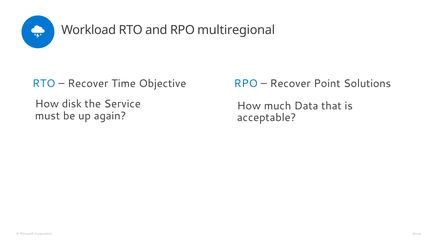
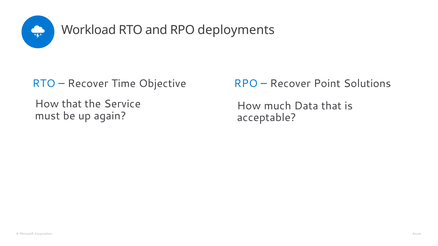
multiregional: multiregional -> deployments (236, 30)
How disk: disk -> that (72, 104)
